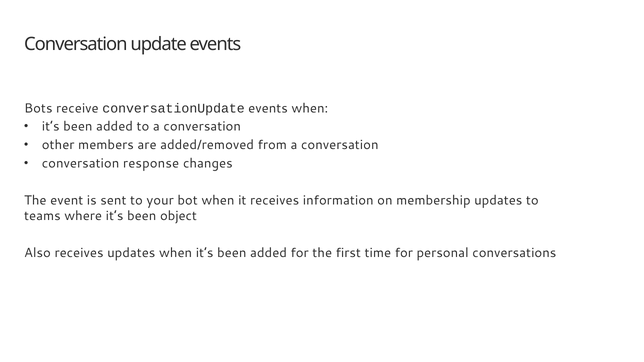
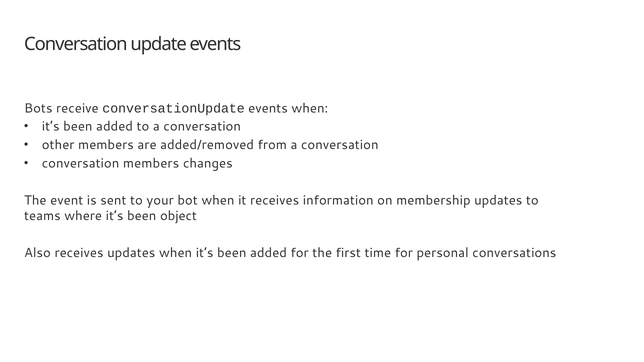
conversation response: response -> members (151, 163)
